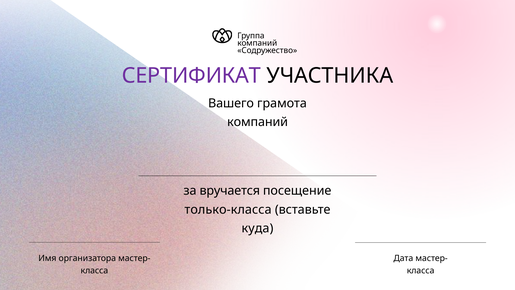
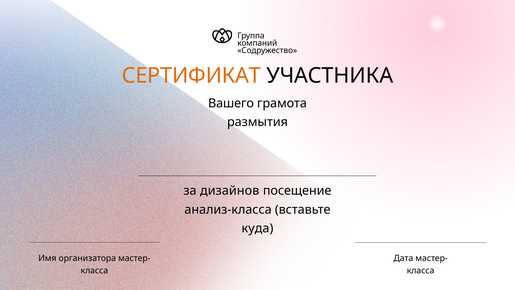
СЕРТИФИКАТ colour: purple -> orange (191, 76)
компаний: компаний -> размытия (257, 122)
вручается: вручается -> дизайнов (230, 191)
только-класса: только-класса -> анализ-класса (228, 209)
